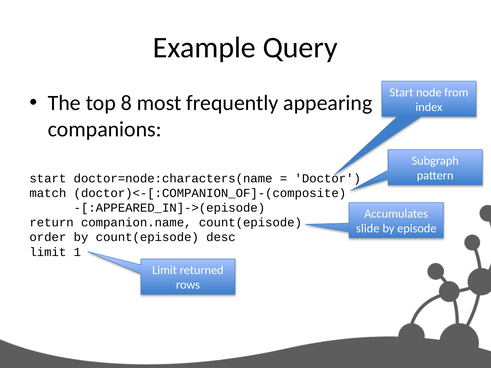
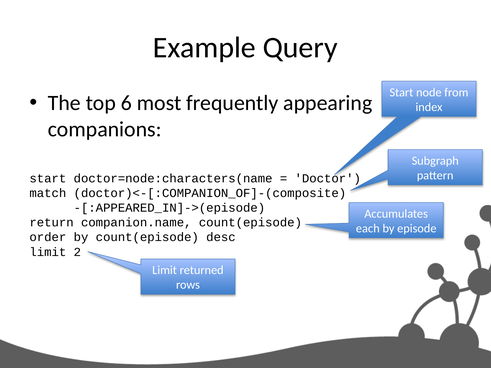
8: 8 -> 6 (126, 103)
slide: slide -> each (368, 229)
1: 1 -> 2 (77, 252)
